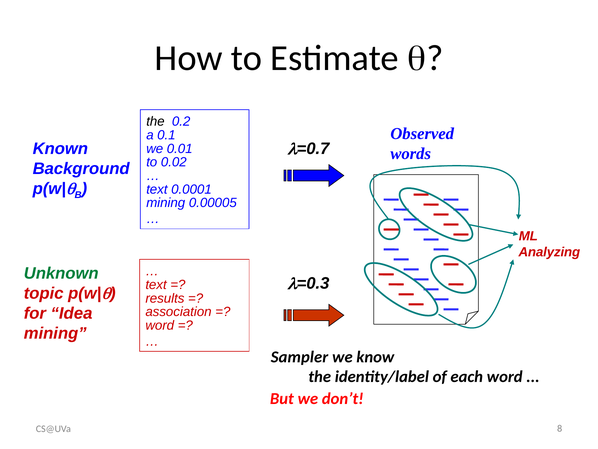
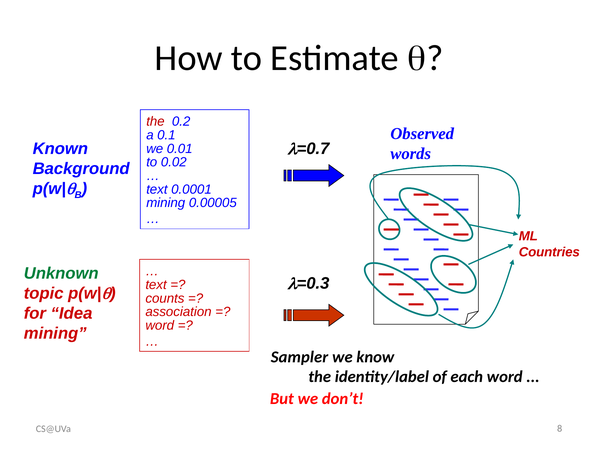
the colour: black -> red (155, 121)
Analyzing: Analyzing -> Countries (549, 252)
results: results -> counts (165, 298)
